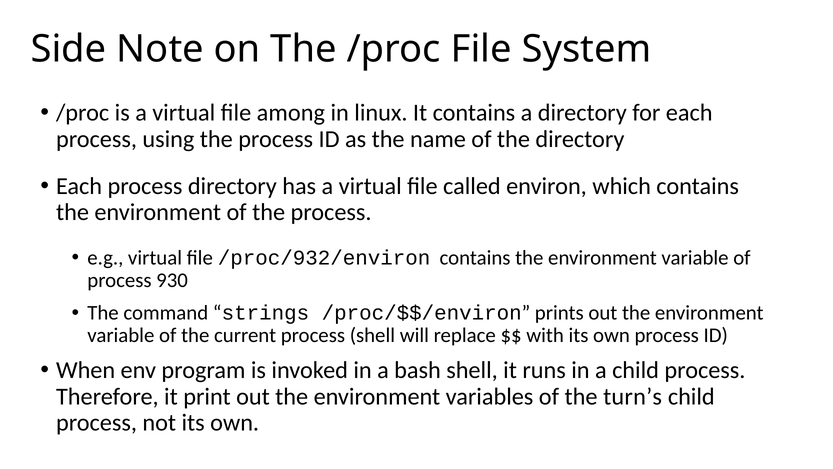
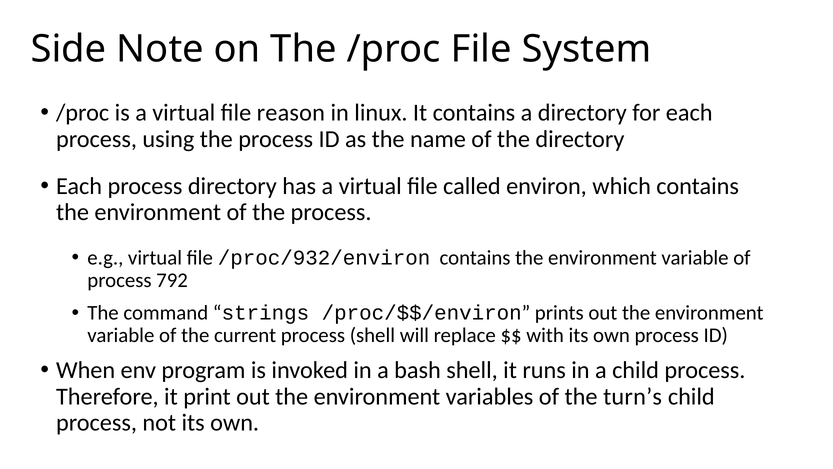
among: among -> reason (291, 113)
930: 930 -> 792 (172, 280)
